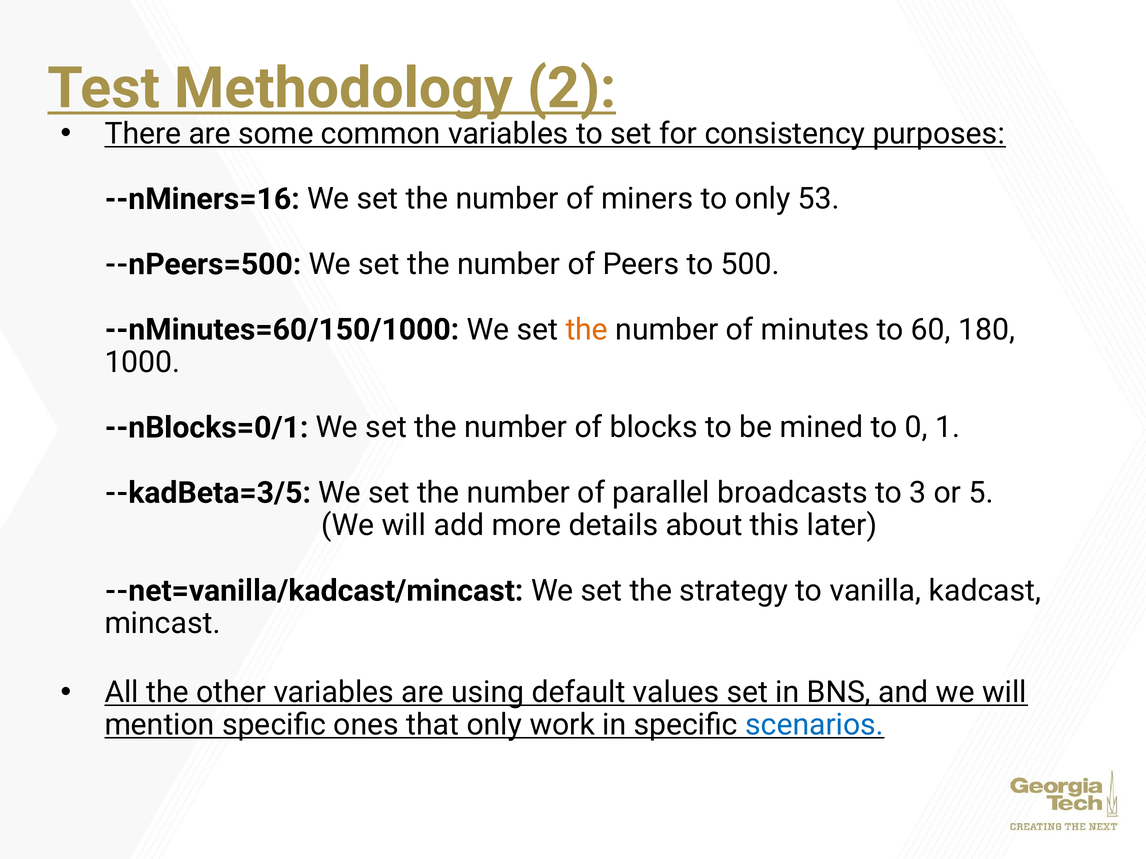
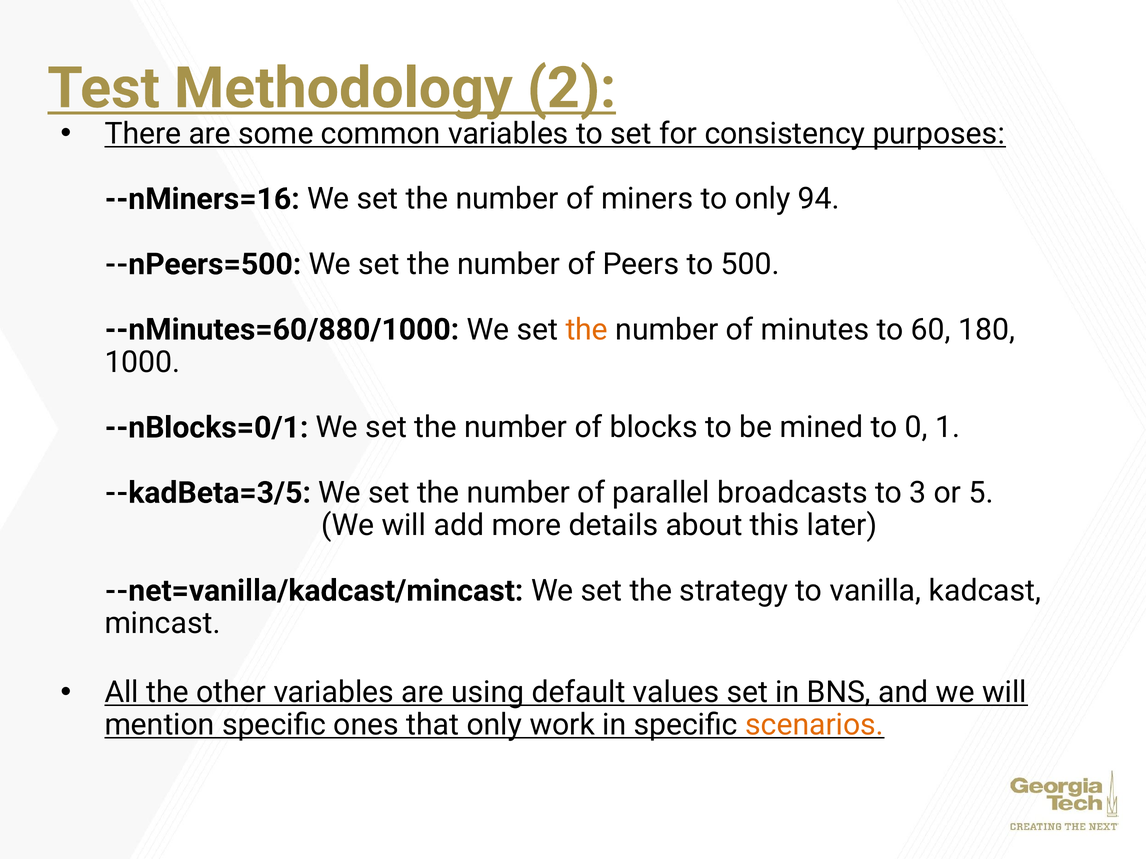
53: 53 -> 94 (819, 199)
--nMinutes=60/150/1000: --nMinutes=60/150/1000 -> --nMinutes=60/880/1000 (282, 330)
scenarios colour: blue -> orange (815, 725)
